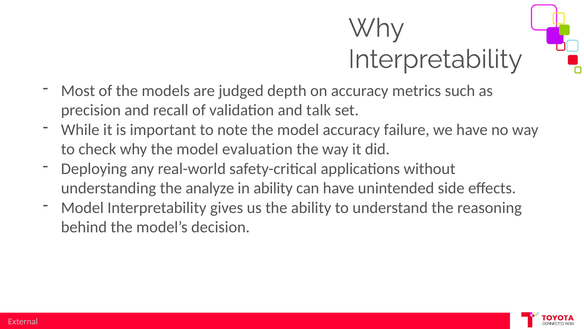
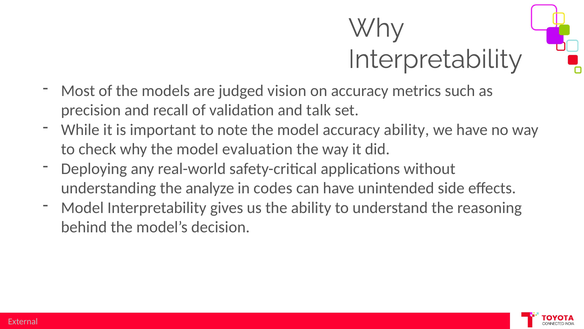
depth: depth -> vision (287, 91)
accuracy failure: failure -> ability (407, 130)
in ability: ability -> codes (273, 188)
